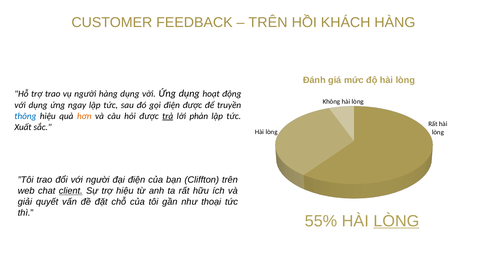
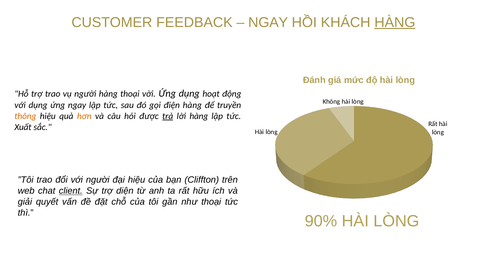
TRÊN: TRÊN -> NGAY (268, 22)
HÀNG underline: none -> present (395, 22)
hàng dụng: dụng -> thoại (130, 94)
điện được: được -> hàng (192, 105)
thông colour: blue -> orange (25, 116)
lời phản: phản -> hàng (199, 116)
đại điện: điện -> hiệu (137, 180)
trợ hiệu: hiệu -> diện (125, 191)
55%: 55% -> 90% (321, 221)
LÒNG underline: present -> none (396, 221)
